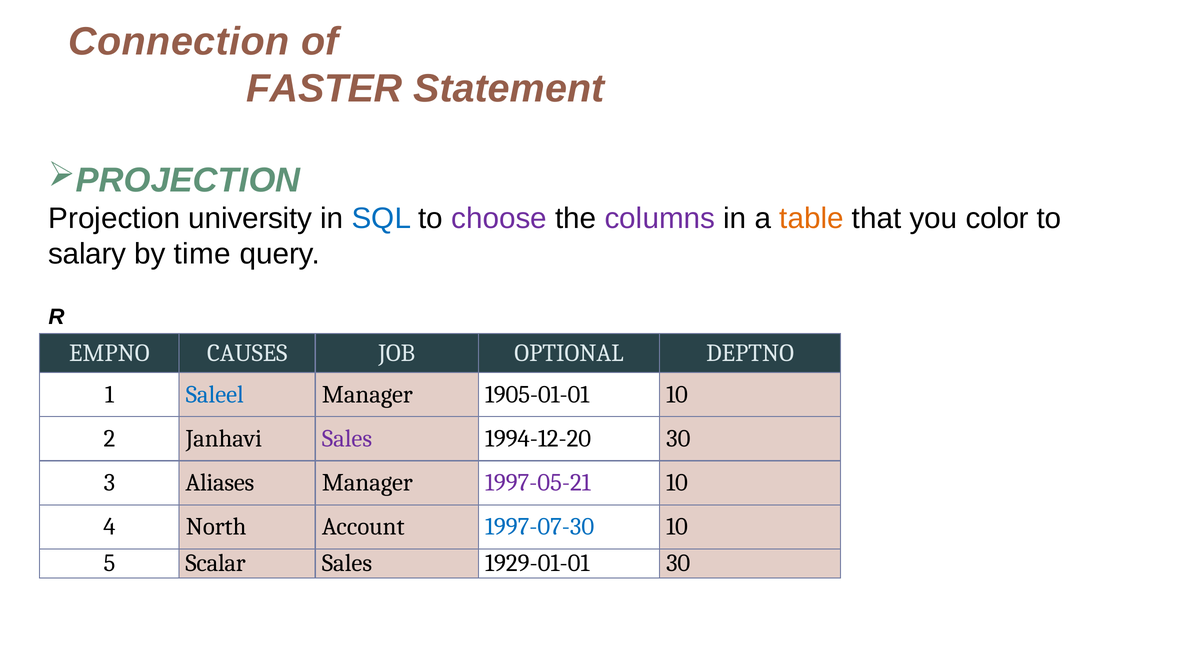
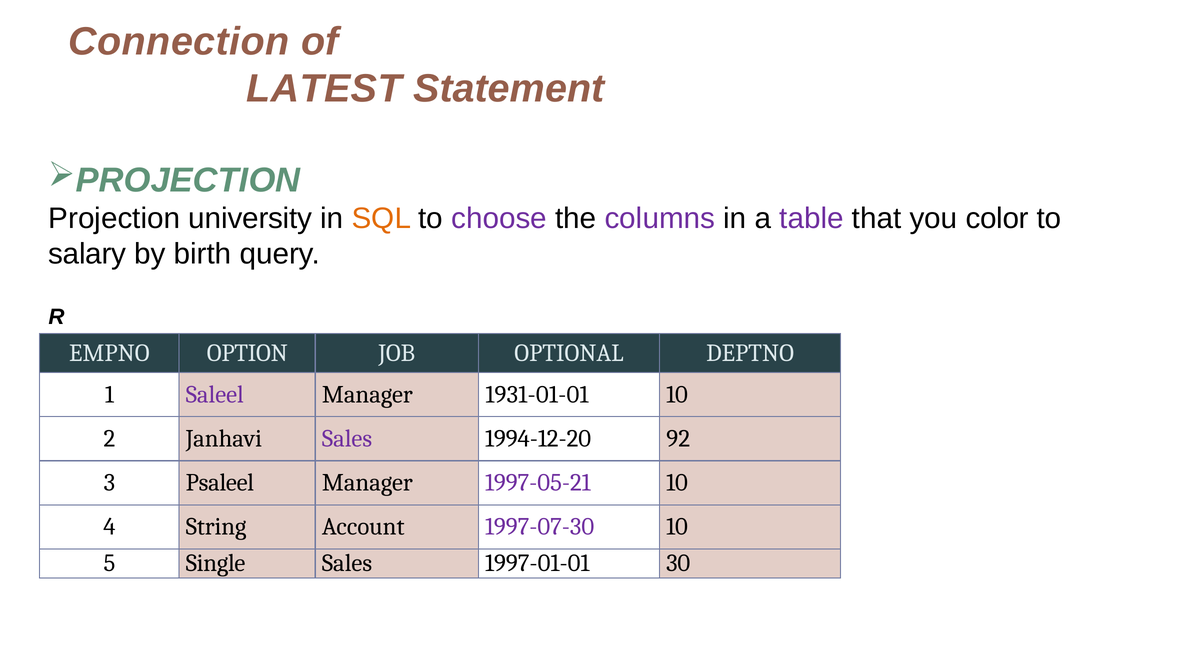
FASTER: FASTER -> LATEST (324, 89)
SQL colour: blue -> orange (381, 219)
table colour: orange -> purple (812, 219)
time: time -> birth (202, 254)
CAUSES: CAUSES -> OPTION (247, 353)
Saleel colour: blue -> purple (215, 395)
1905-01-01: 1905-01-01 -> 1931-01-01 (537, 395)
1994-12-20 30: 30 -> 92 (678, 439)
Aliases: Aliases -> Psaleel (220, 483)
North: North -> String (216, 527)
1997-07-30 colour: blue -> purple (540, 527)
Scalar: Scalar -> Single (216, 564)
1929-01-01: 1929-01-01 -> 1997-01-01 (537, 564)
